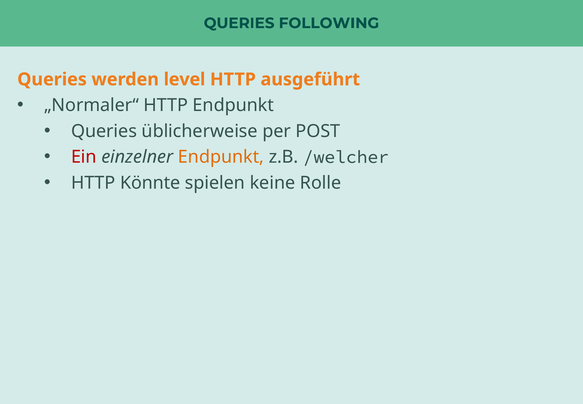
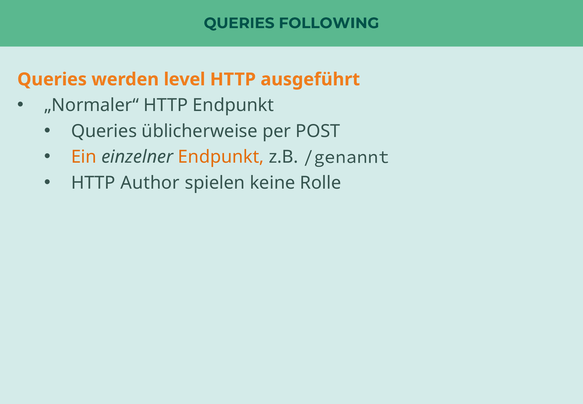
Ein colour: red -> orange (84, 157)
/welcher: /welcher -> /genannt (346, 157)
Könnte: Könnte -> Author (150, 183)
